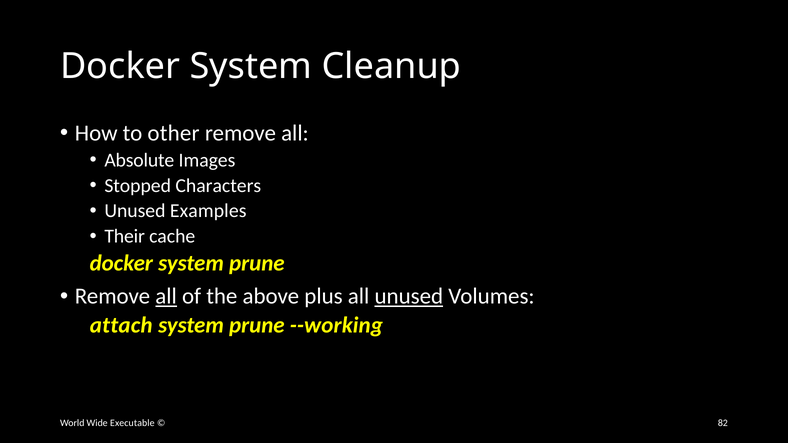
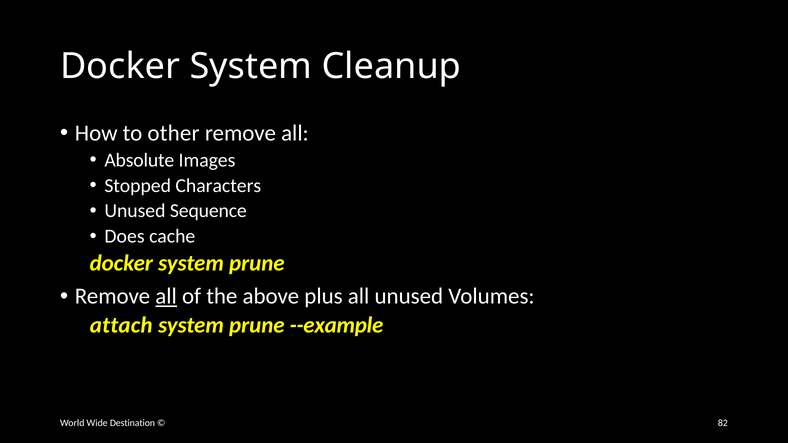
Examples: Examples -> Sequence (208, 211)
Their: Their -> Does (125, 236)
unused underline: present -> none (409, 296)
--working: --working -> --example (337, 325)
Executable: Executable -> Destination (132, 423)
